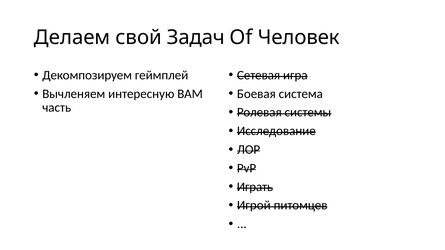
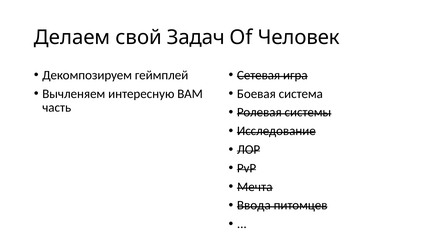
Играть: Играть -> Мечта (255, 187)
Игрой: Игрой -> Ввода (254, 206)
